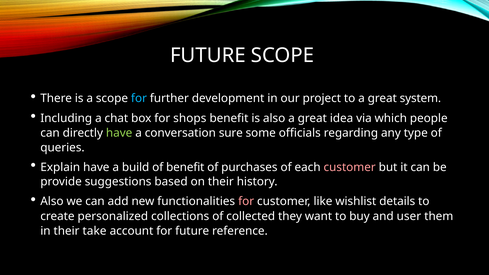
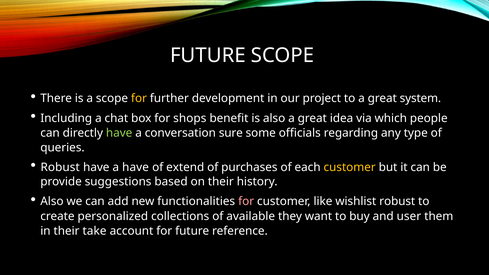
for colour: light blue -> yellow (139, 98)
Explain: Explain -> Robust (60, 167)
a build: build -> have (136, 167)
of benefit: benefit -> extend (185, 167)
customer colour: pink -> yellow (350, 167)
wishlist details: details -> robust (397, 201)
collected: collected -> available (251, 216)
